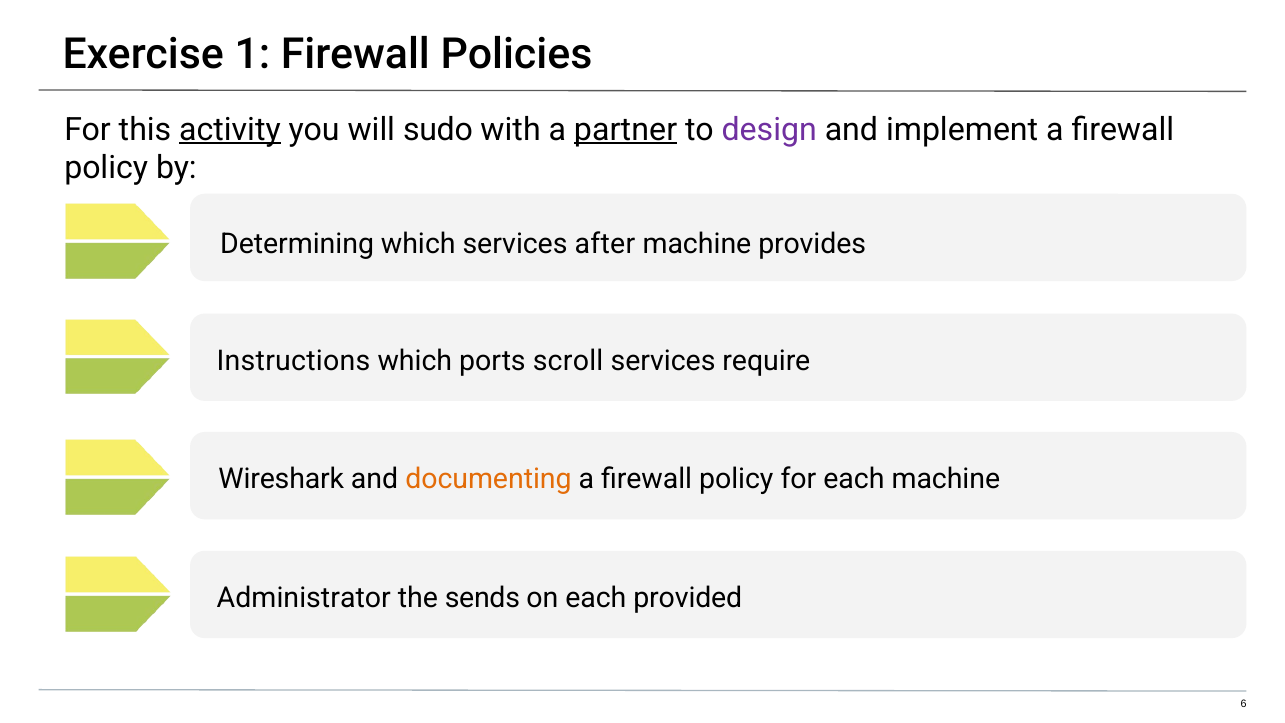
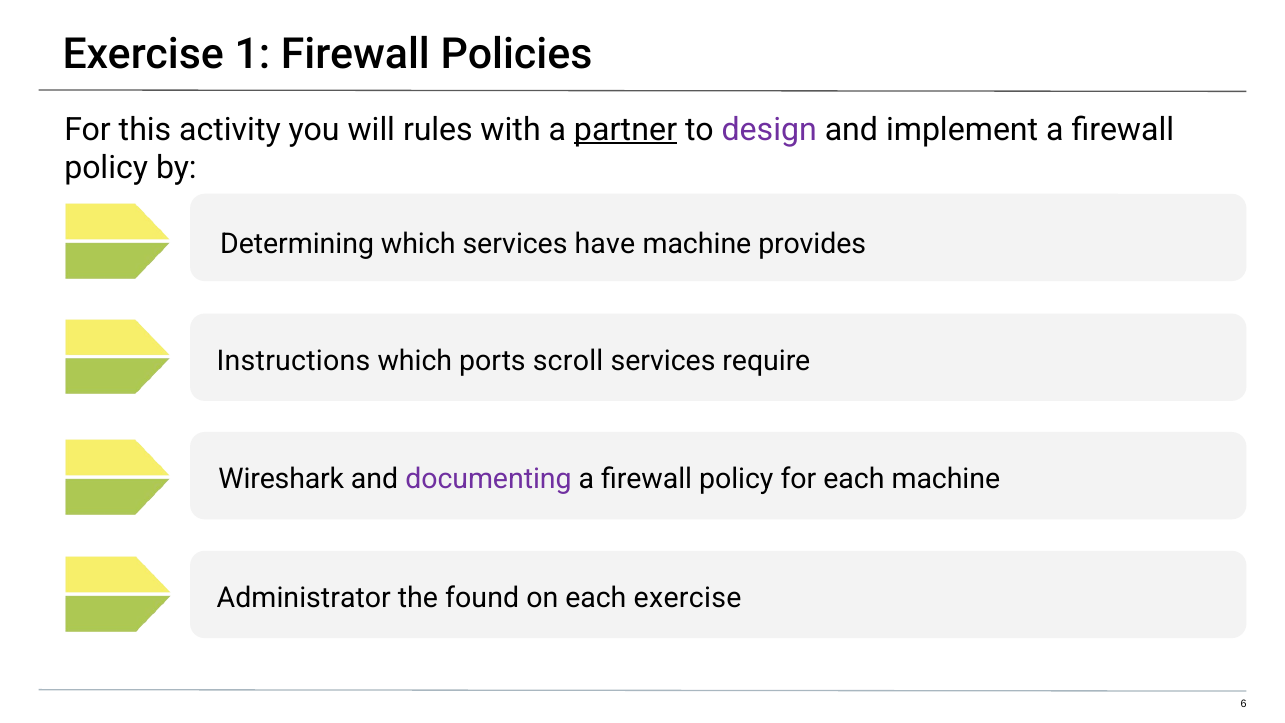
activity underline: present -> none (230, 129)
sudo: sudo -> rules (438, 129)
after: after -> have (605, 244)
documenting colour: orange -> purple (488, 479)
sends: sends -> found (482, 598)
each provided: provided -> exercise (688, 598)
